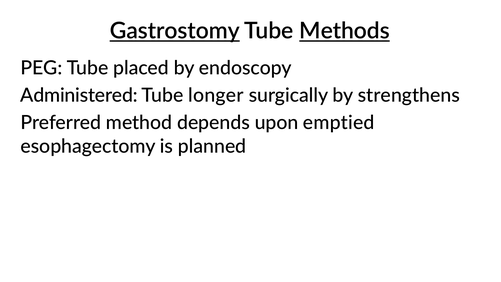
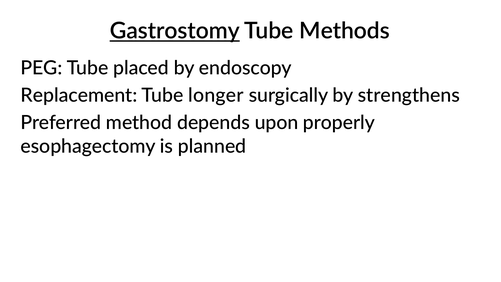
Methods underline: present -> none (345, 31)
Administered: Administered -> Replacement (79, 95)
emptied: emptied -> properly (339, 123)
